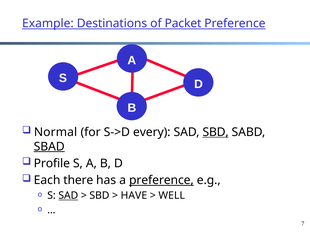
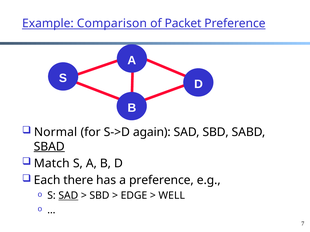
Destinations: Destinations -> Comparison (112, 23)
every: every -> again (152, 132)
SBD underline: present -> none (216, 132)
Profile: Profile -> Match (52, 164)
preference underline: present -> none (161, 181)
HAVE: HAVE -> EDGE (134, 196)
